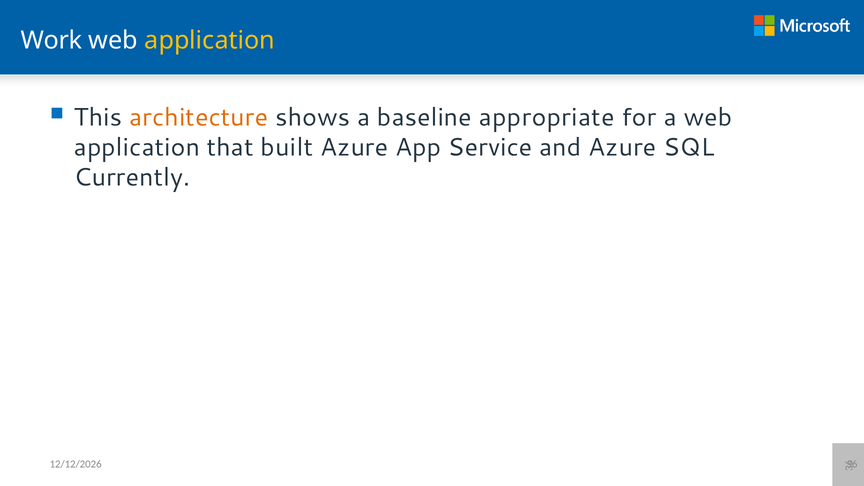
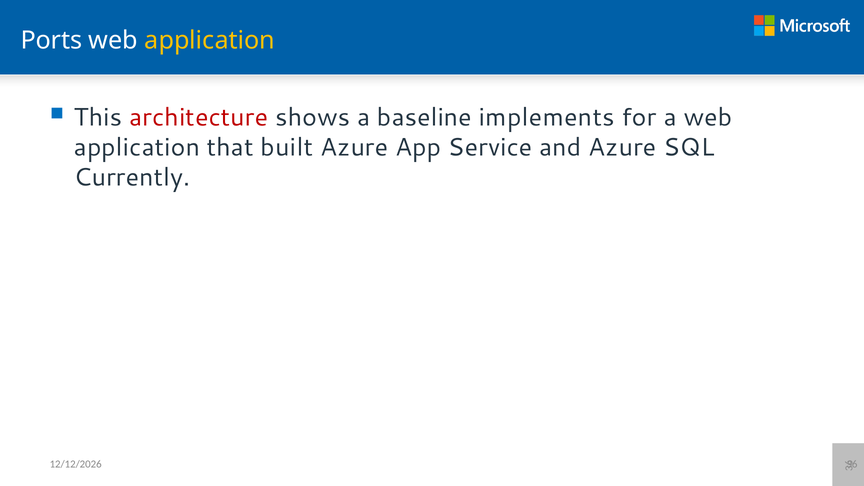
Work: Work -> Ports (51, 41)
architecture colour: orange -> red (199, 117)
appropriate: appropriate -> implements (547, 117)
